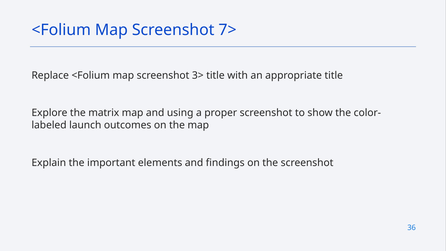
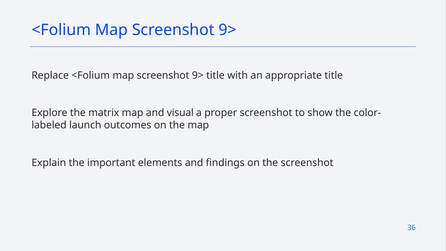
7>: 7> -> 9> (228, 30)
3>: 3> -> 9> (198, 75)
using: using -> visual (180, 113)
